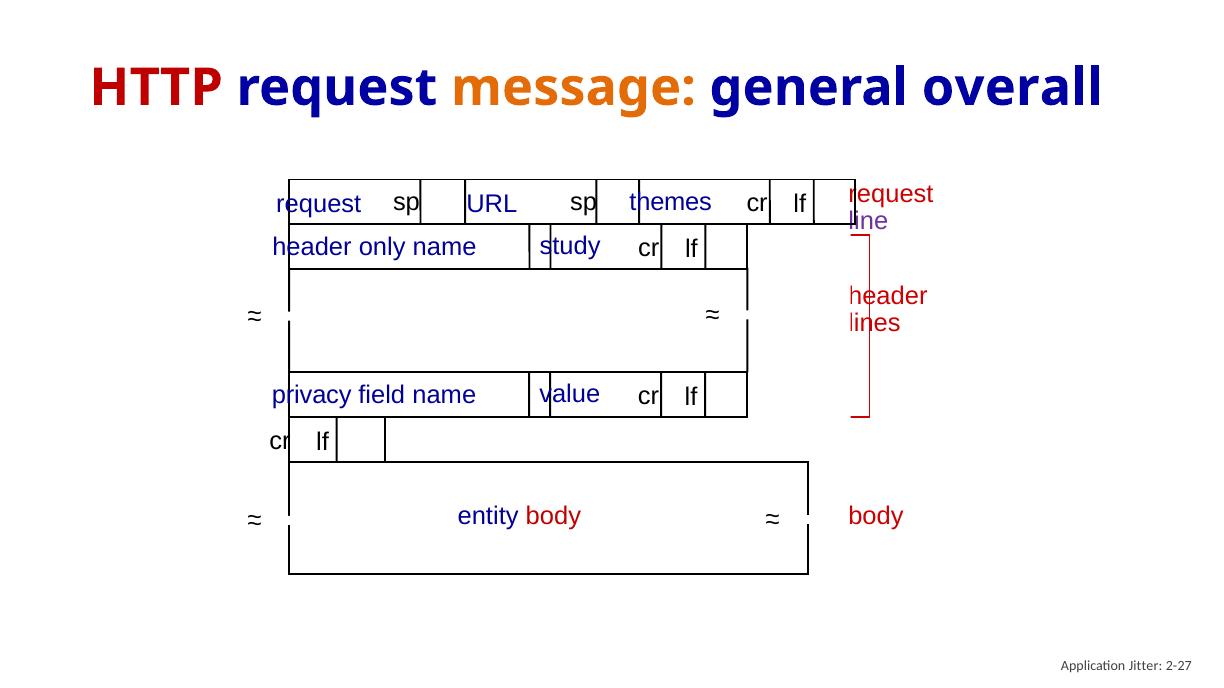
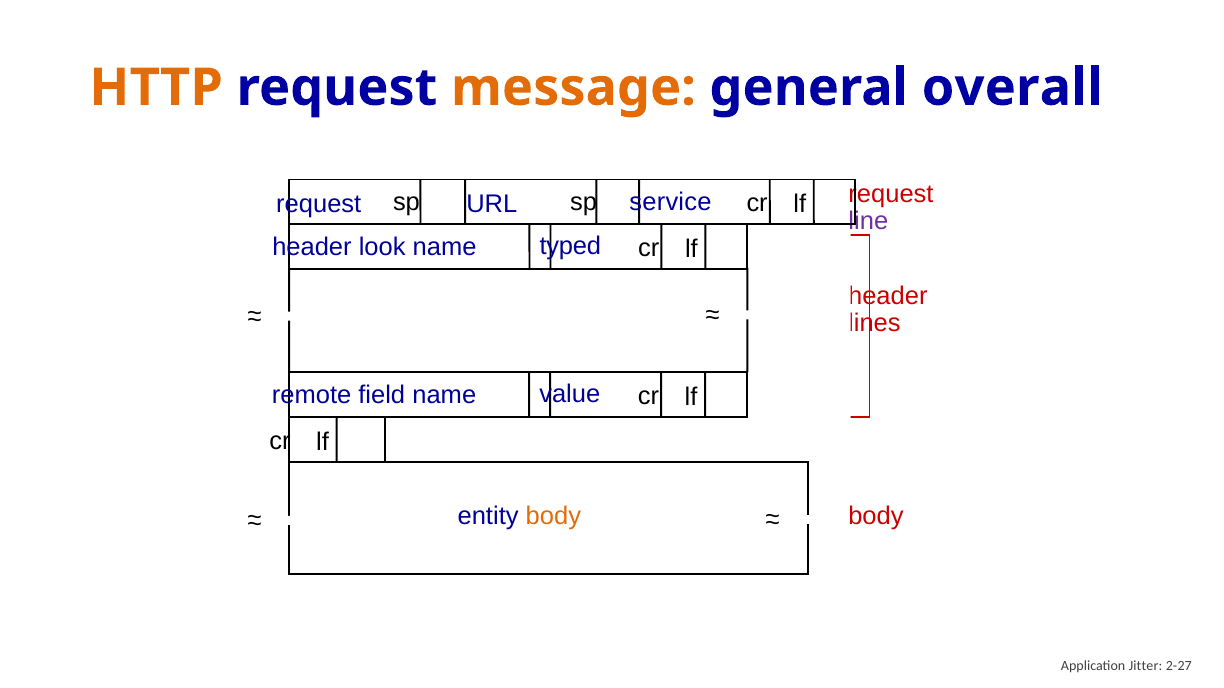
HTTP colour: red -> orange (156, 88)
themes: themes -> service (670, 203)
study: study -> typed (570, 246)
only: only -> look (382, 247)
privacy: privacy -> remote (312, 395)
body colour: red -> orange (553, 516)
